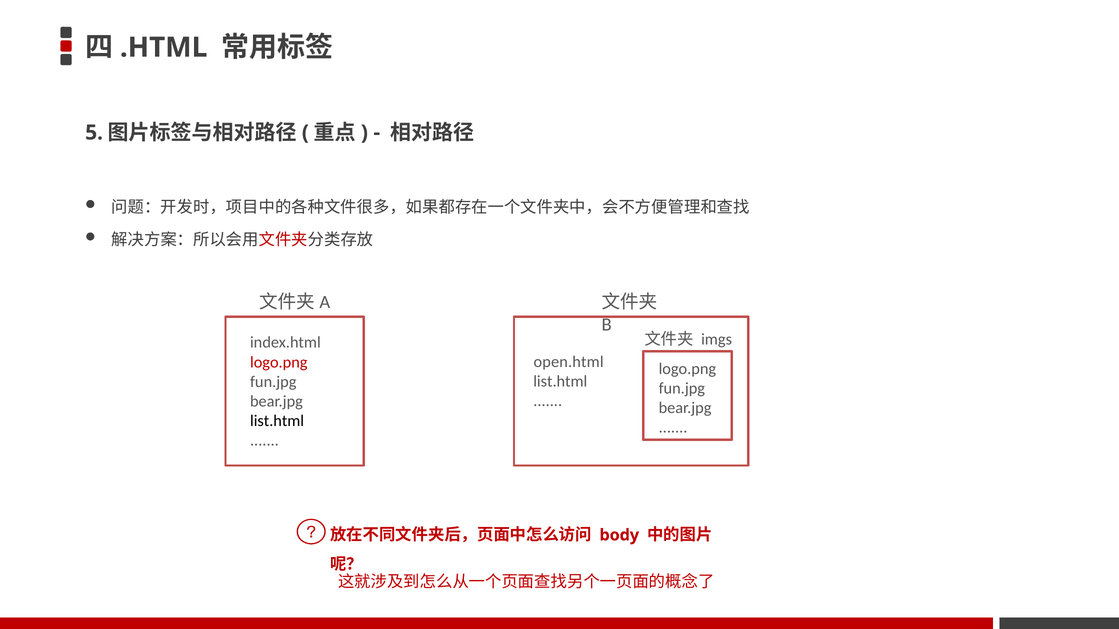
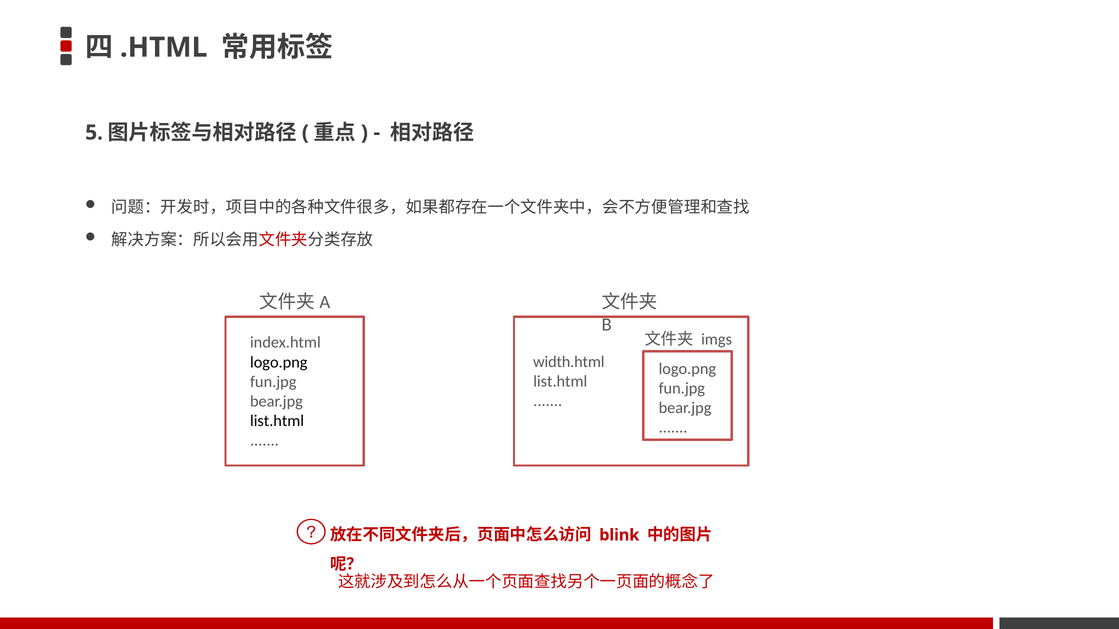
open.html: open.html -> width.html (569, 362)
logo.png colour: red -> black (279, 362)
body: body -> blink (619, 535)
